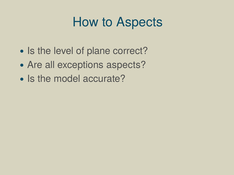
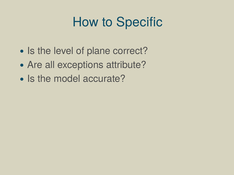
to Aspects: Aspects -> Specific (139, 22)
exceptions aspects: aspects -> attribute (126, 65)
